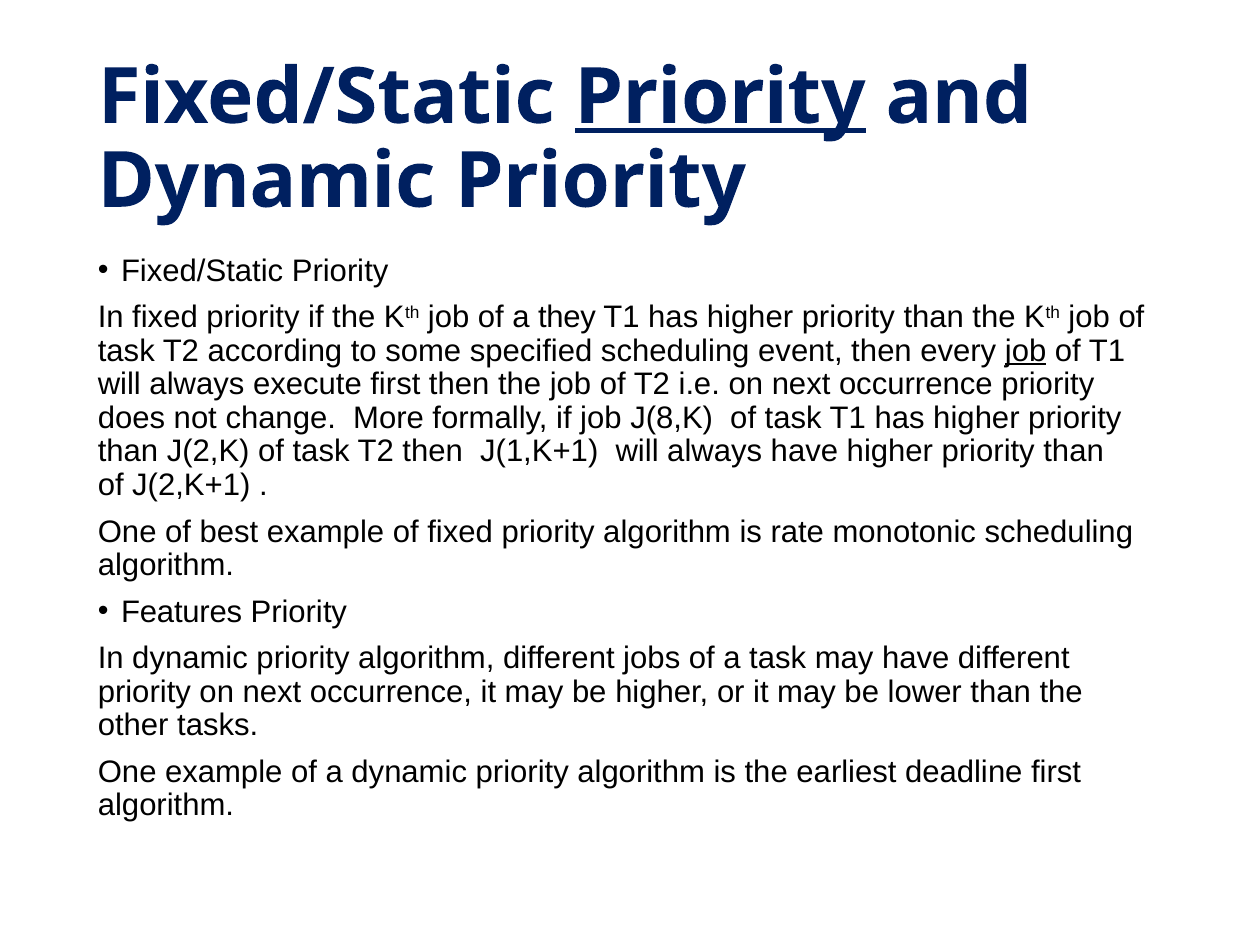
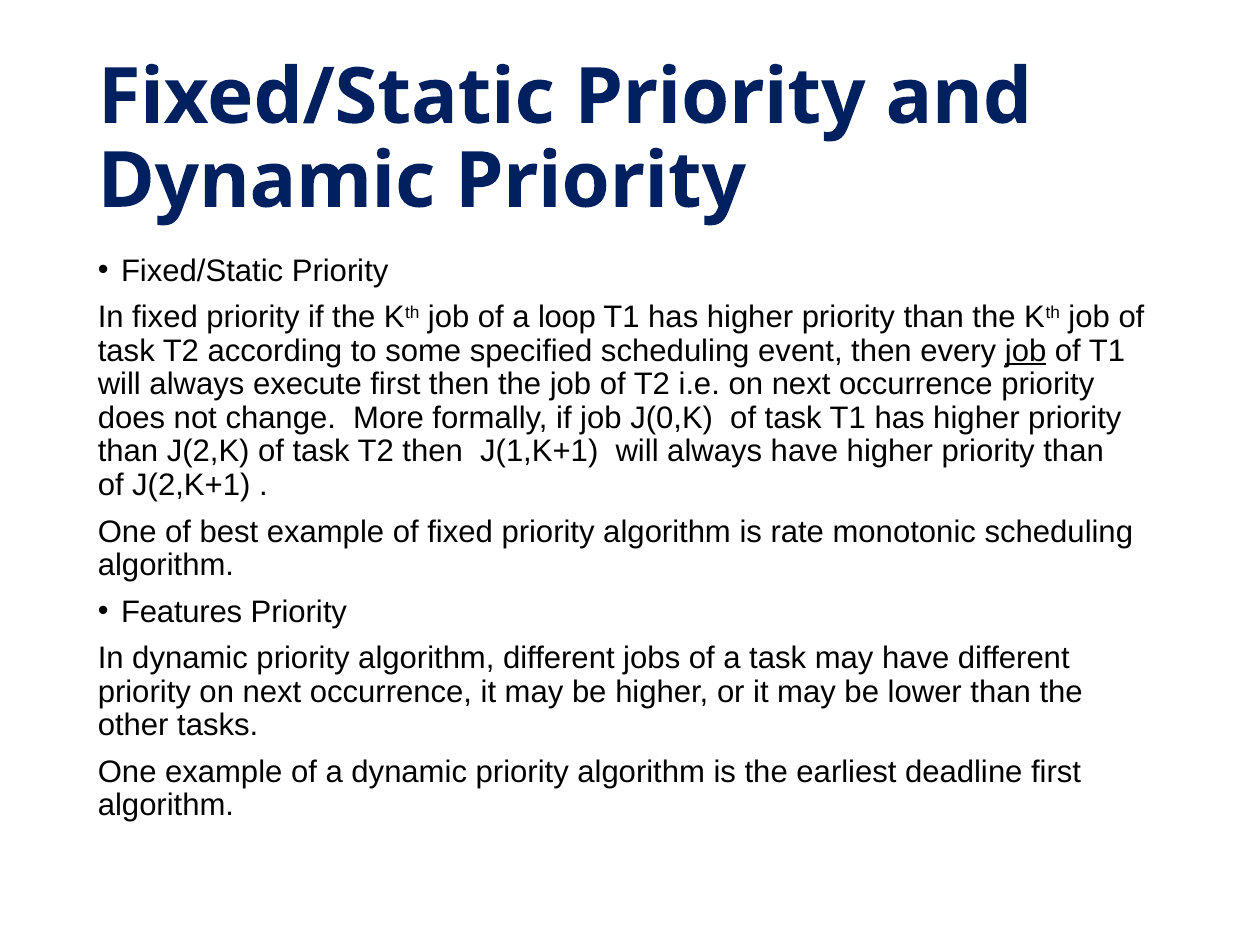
Priority underline: present -> none (720, 97)
they: they -> loop (567, 318)
J(8,K: J(8,K -> J(0,K (672, 418)
